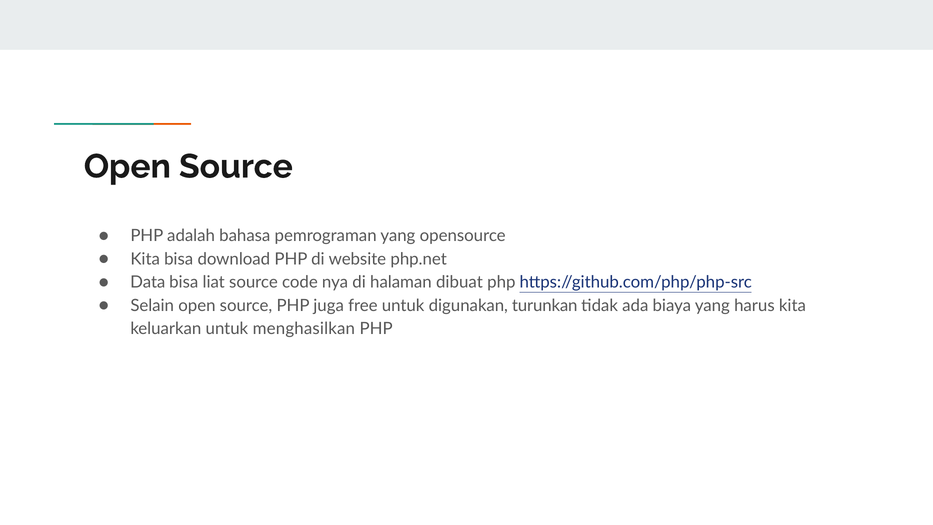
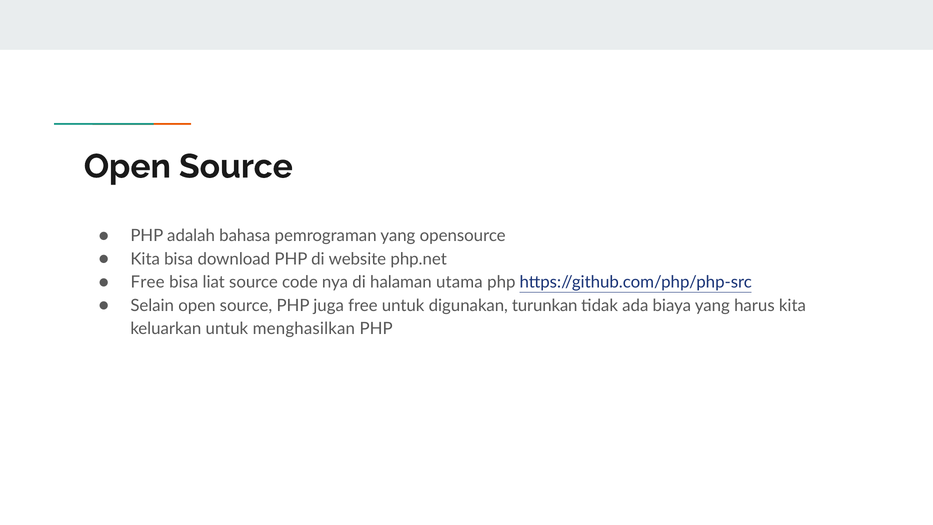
Data: Data -> Free (148, 282)
dibuat: dibuat -> utama (459, 282)
